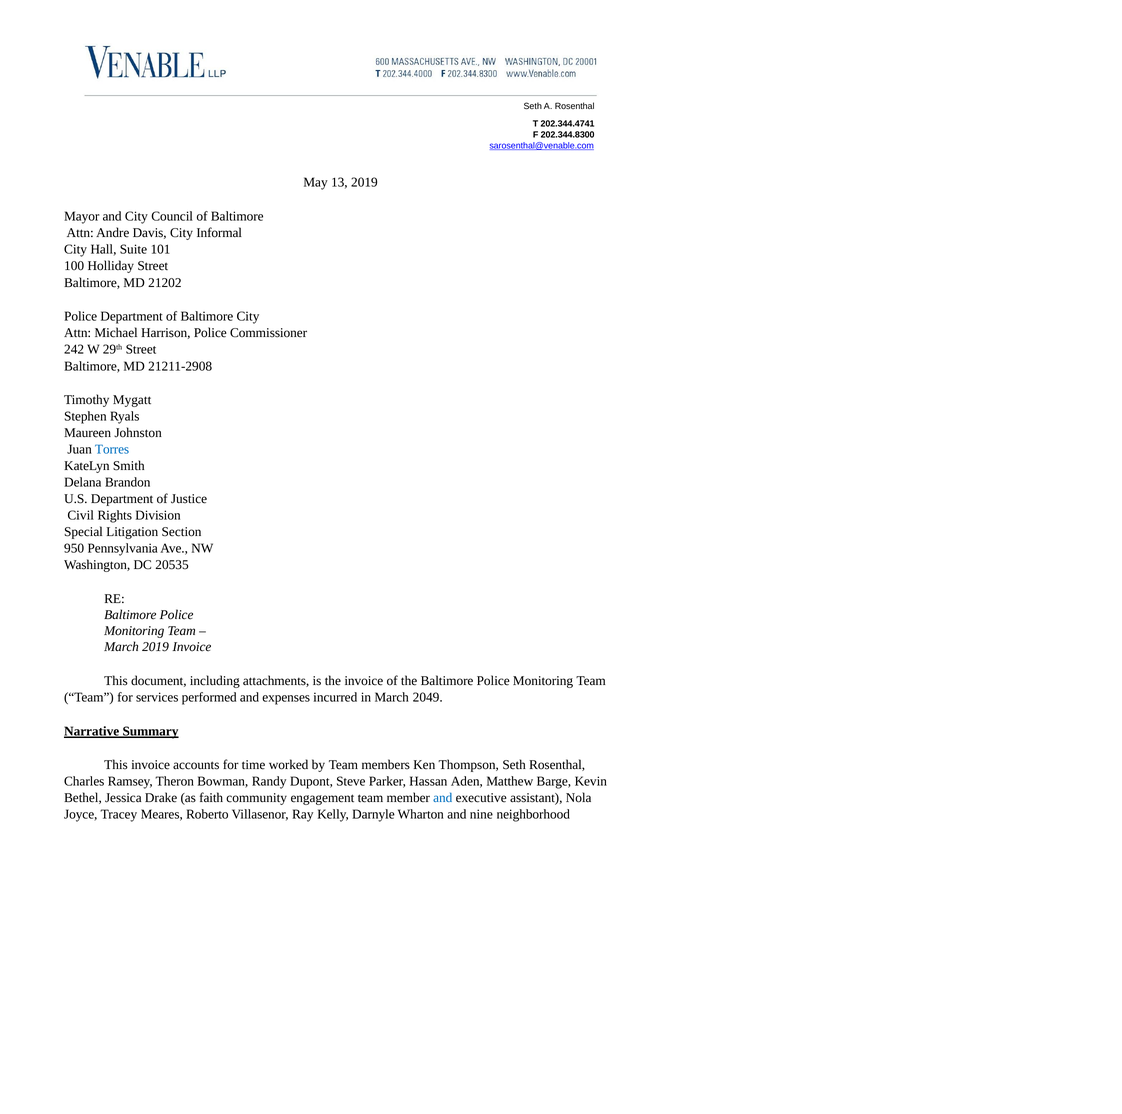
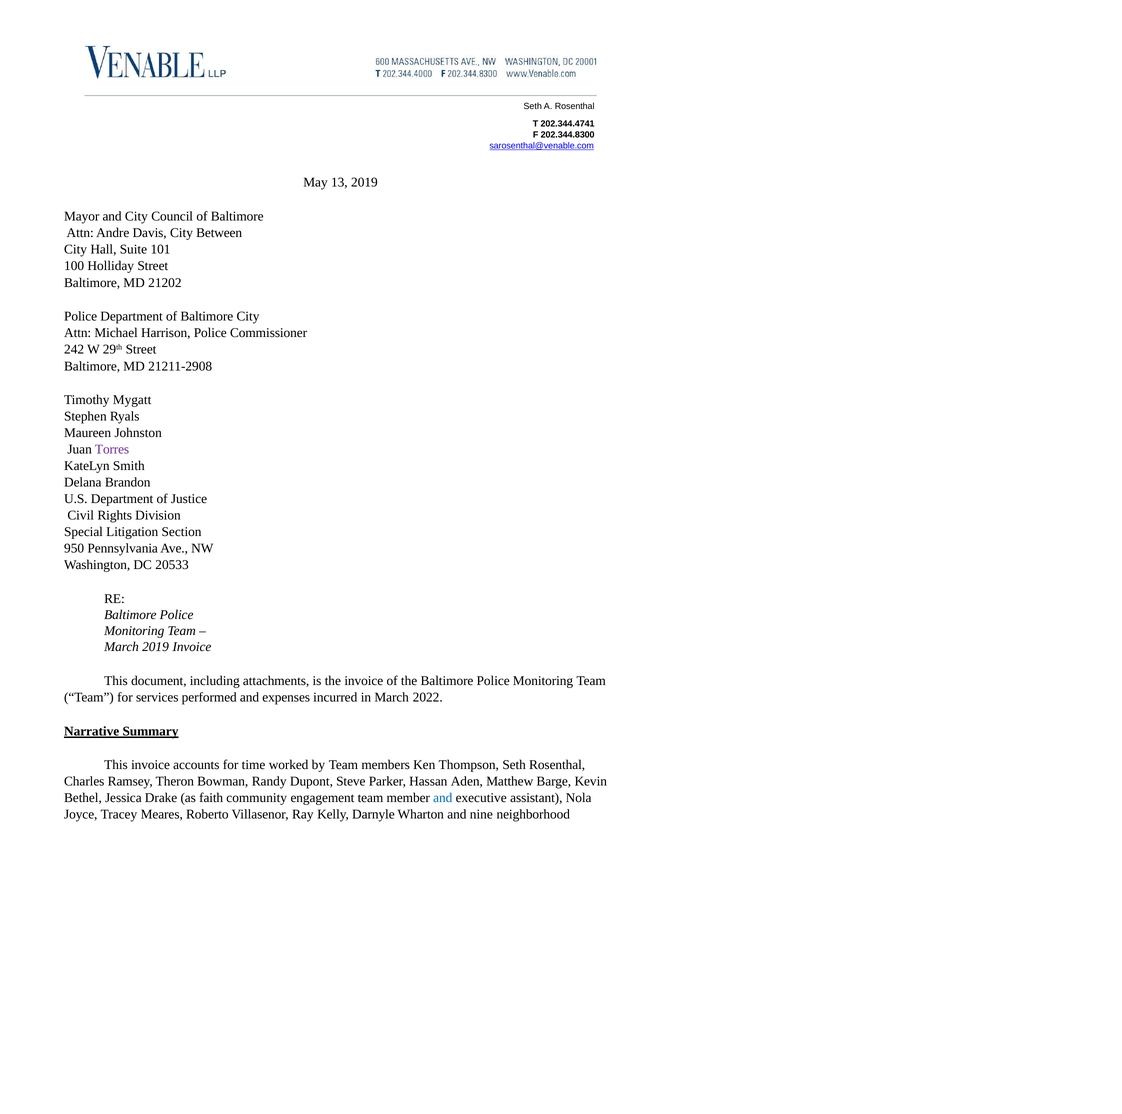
Informal: Informal -> Between (219, 233)
Torres colour: blue -> purple (112, 450)
20535: 20535 -> 20533 (172, 565)
2049: 2049 -> 2022 (428, 697)
